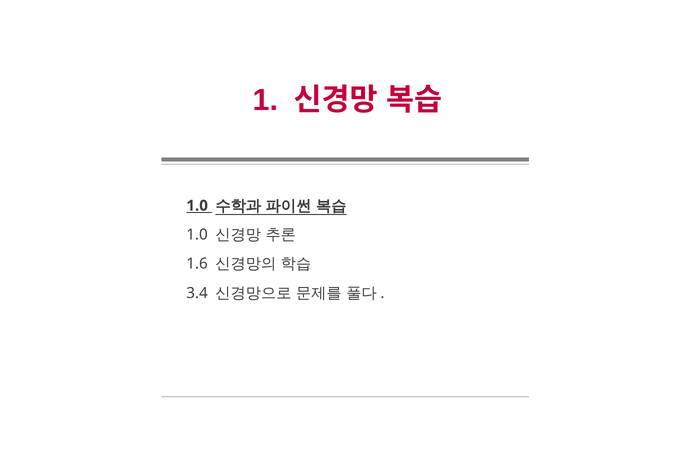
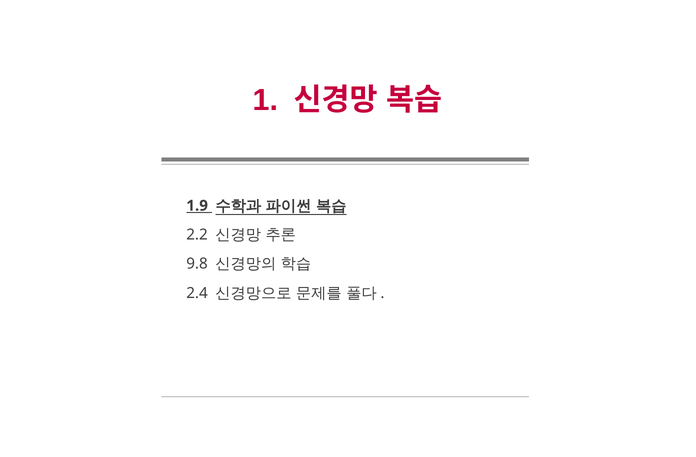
1.0: 1.0 -> 1.9 (197, 206)
1.0: 1.0 -> 2.2 (197, 235)
1.6: 1.6 -> 9.8 (197, 264)
3.4: 3.4 -> 2.4 (197, 293)
